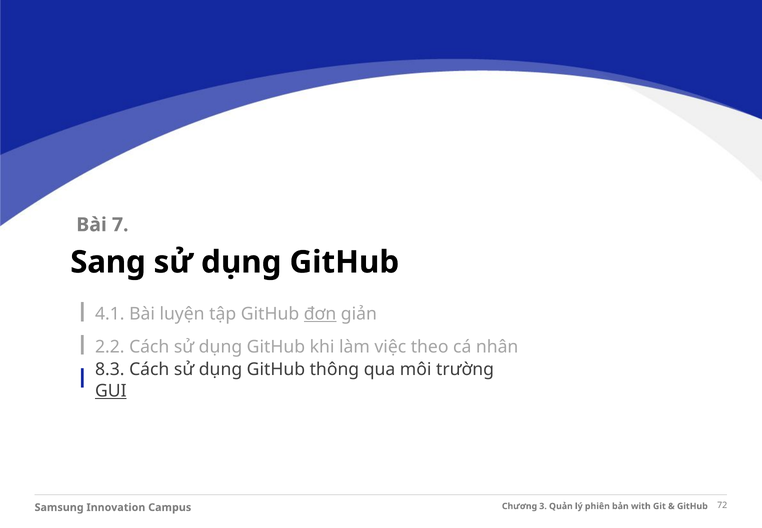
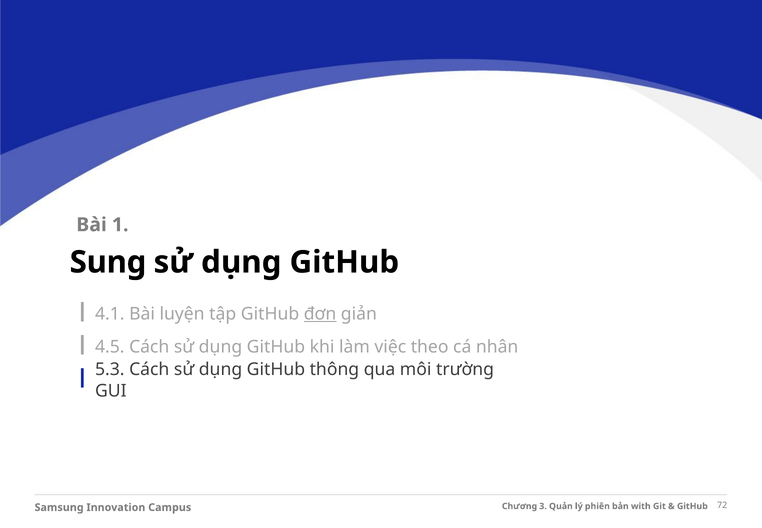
7: 7 -> 1 (120, 225)
Sang: Sang -> Sung (108, 262)
2.2: 2.2 -> 4.5 (110, 347)
8.3: 8.3 -> 5.3 (110, 369)
GUI underline: present -> none (111, 390)
